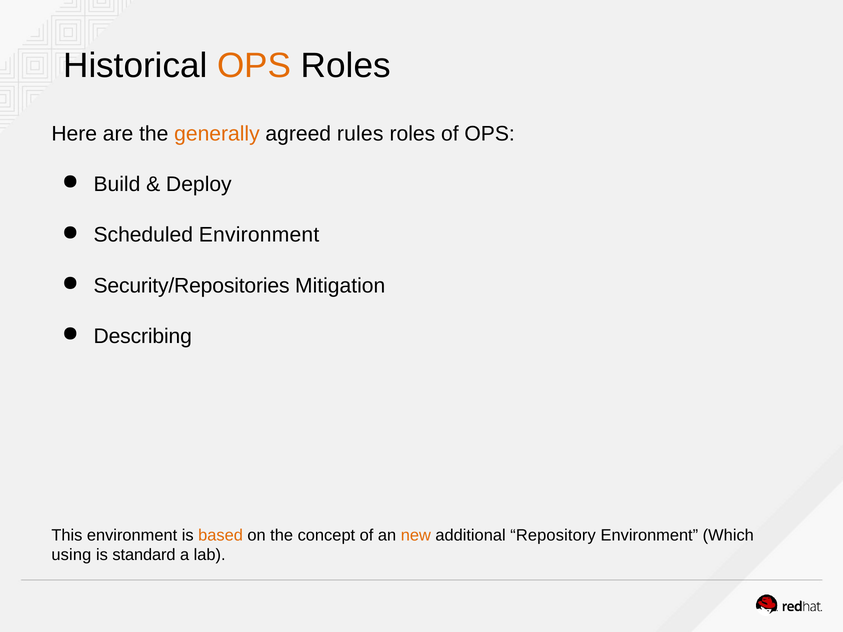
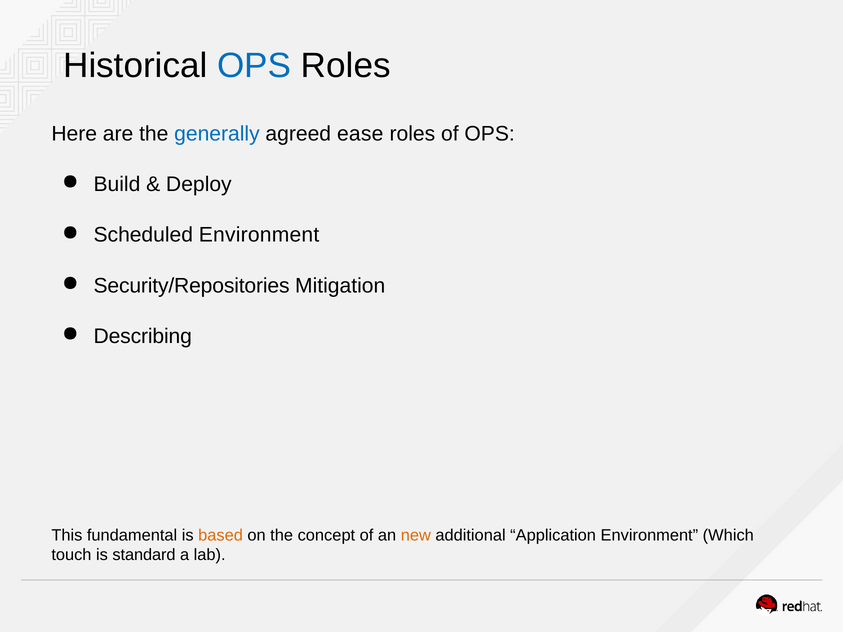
OPS colour: orange -> blue (254, 66)
generally colour: orange -> blue (217, 134)
rules: rules -> ease (360, 134)
This environment: environment -> fundamental (132, 535)
Repository: Repository -> Application (553, 535)
using: using -> touch (71, 555)
